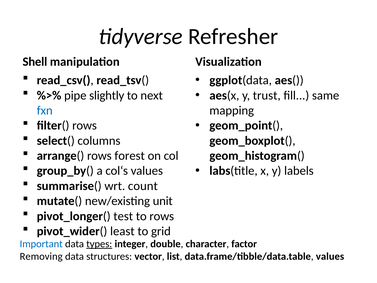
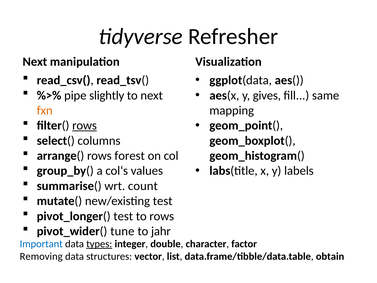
Shell: Shell -> Next (35, 62)
trust: trust -> gives (267, 95)
fxn colour: blue -> orange (45, 110)
rows underline: none -> present (85, 125)
new/existing unit: unit -> test (163, 201)
least: least -> tune (122, 231)
grid: grid -> jahr (161, 231)
data.frame/tibble/data.table values: values -> obtain (330, 256)
